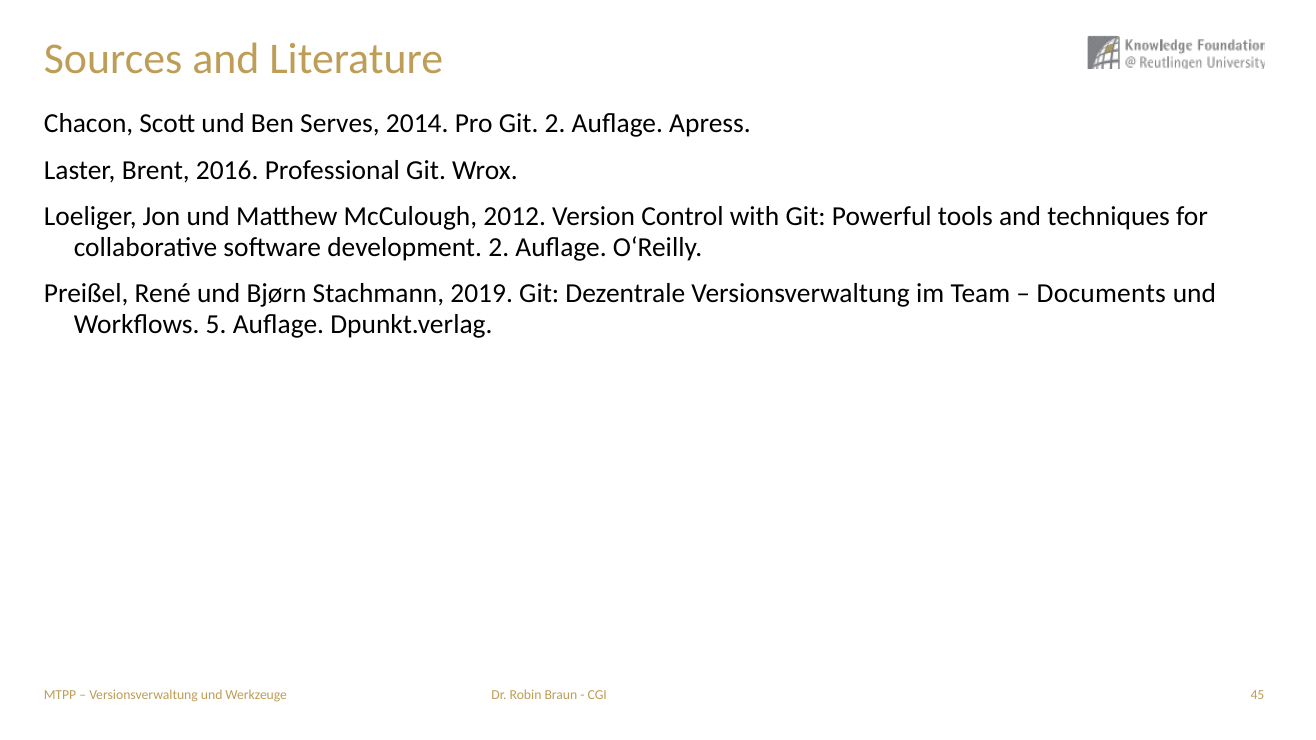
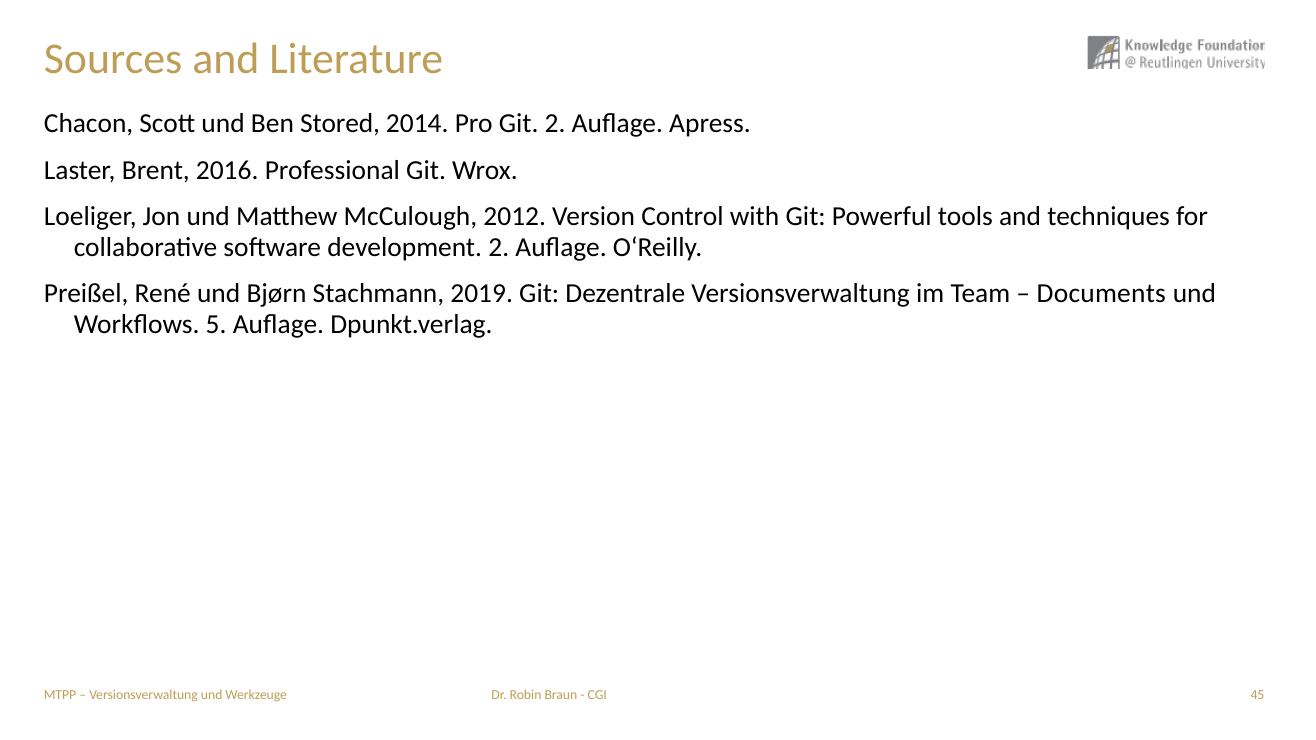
Serves: Serves -> Stored (340, 124)
